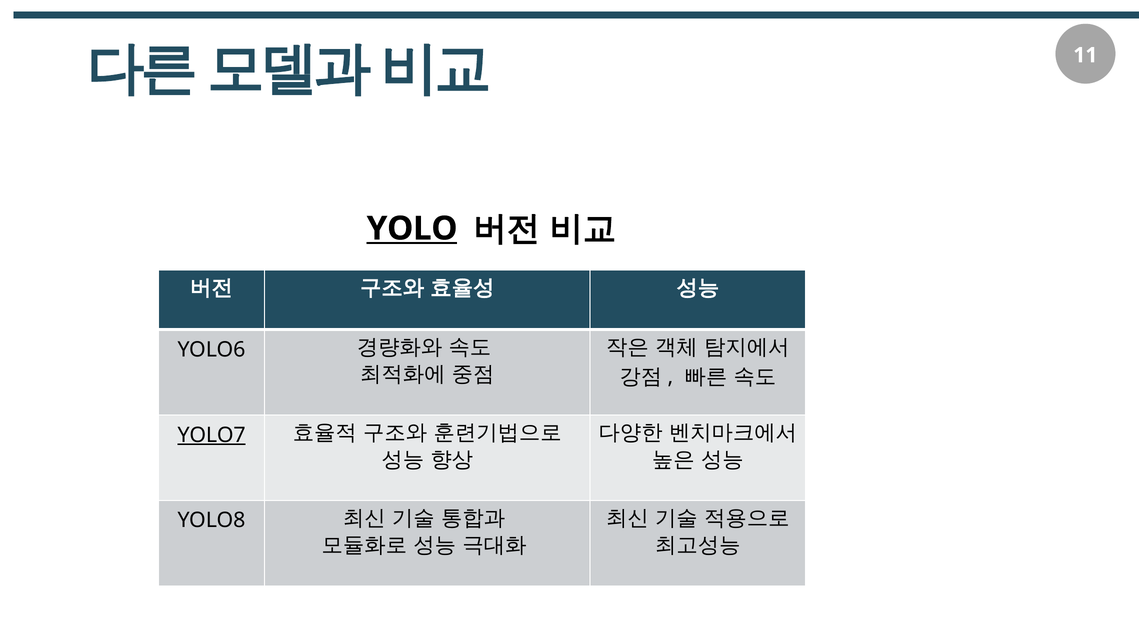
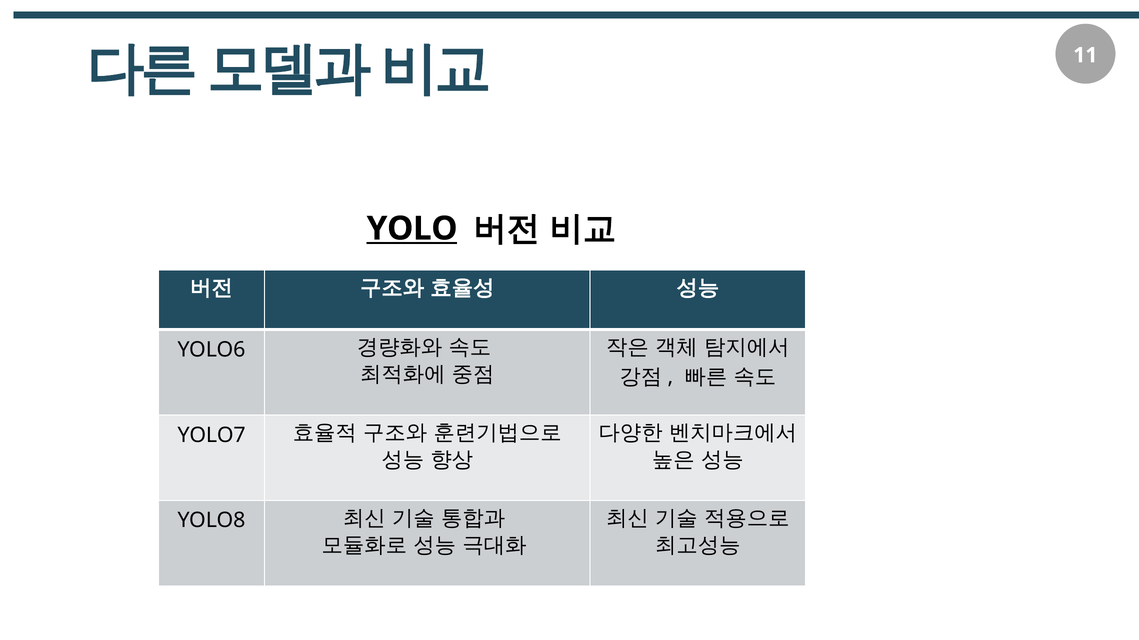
YOLO7 underline: present -> none (212, 435)
